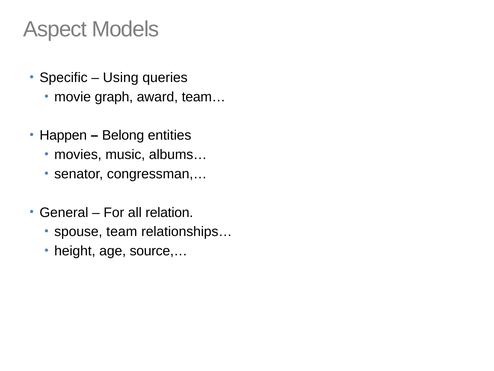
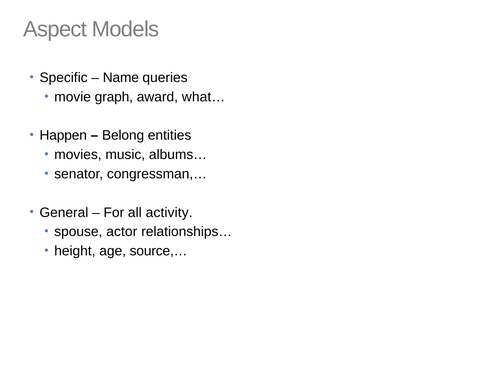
Using: Using -> Name (121, 78)
team…: team… -> what… (204, 97)
relation: relation -> activity (169, 212)
team: team -> actor (122, 231)
